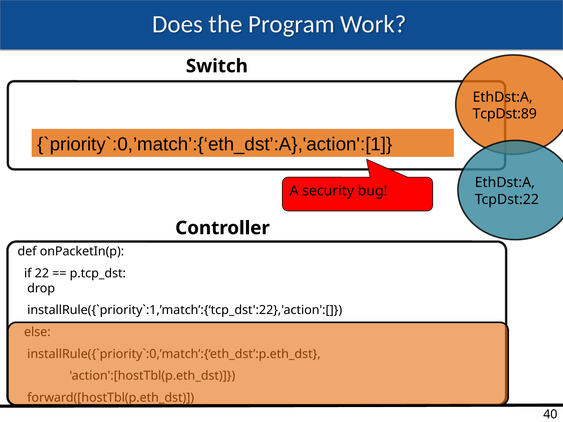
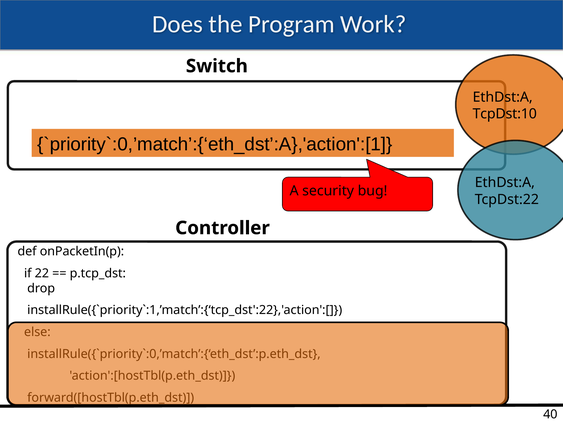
TcpDst:89: TcpDst:89 -> TcpDst:10 (505, 114)
